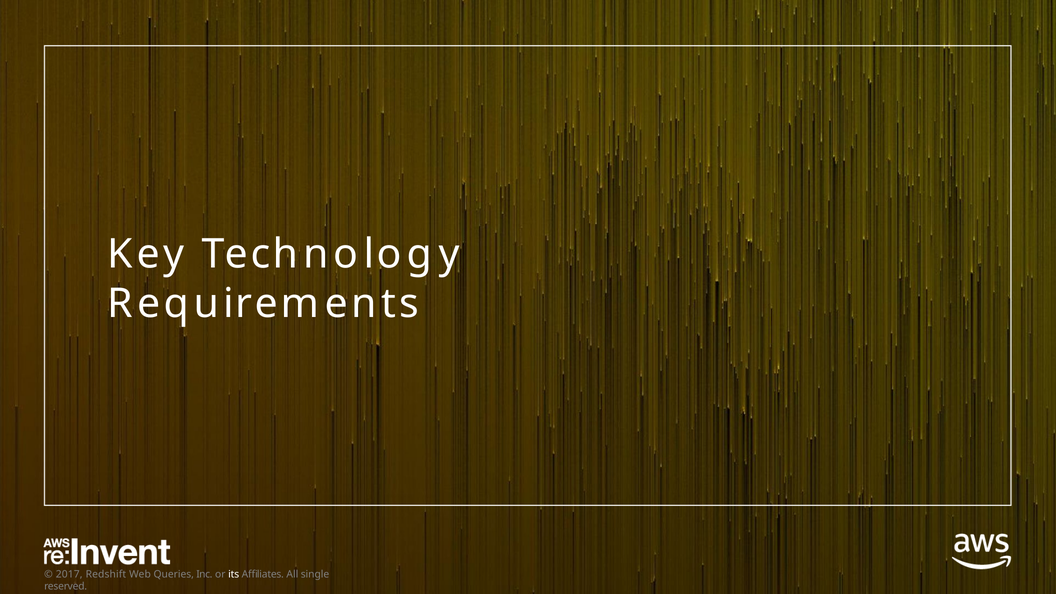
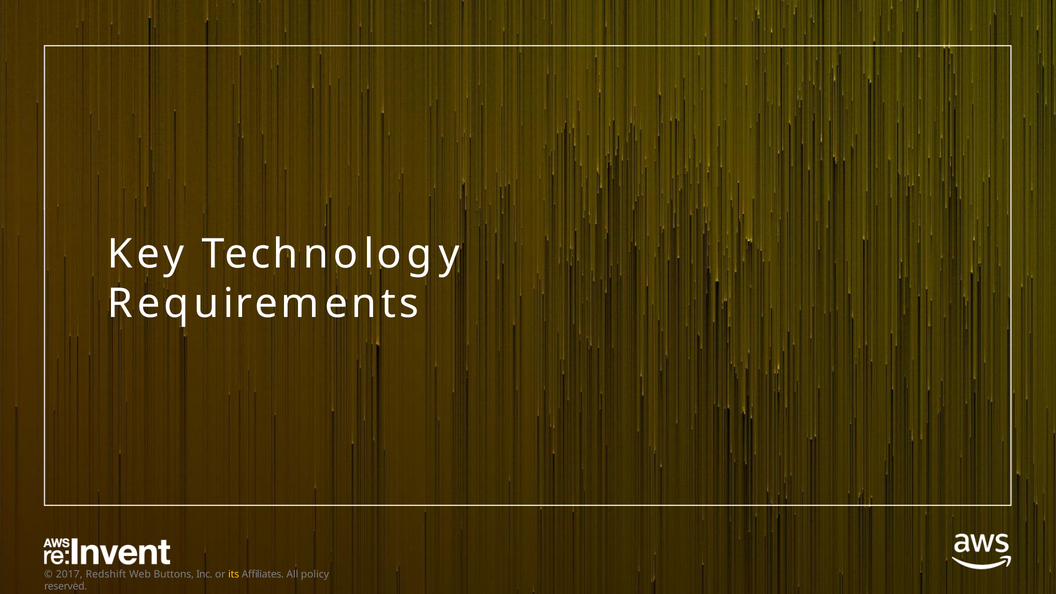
Queries: Queries -> Buttons (174, 574)
its colour: white -> yellow (234, 574)
single: single -> policy (315, 574)
